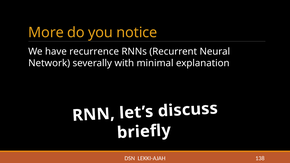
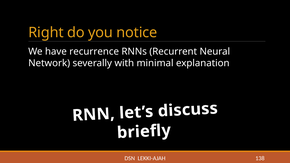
More: More -> Right (46, 32)
